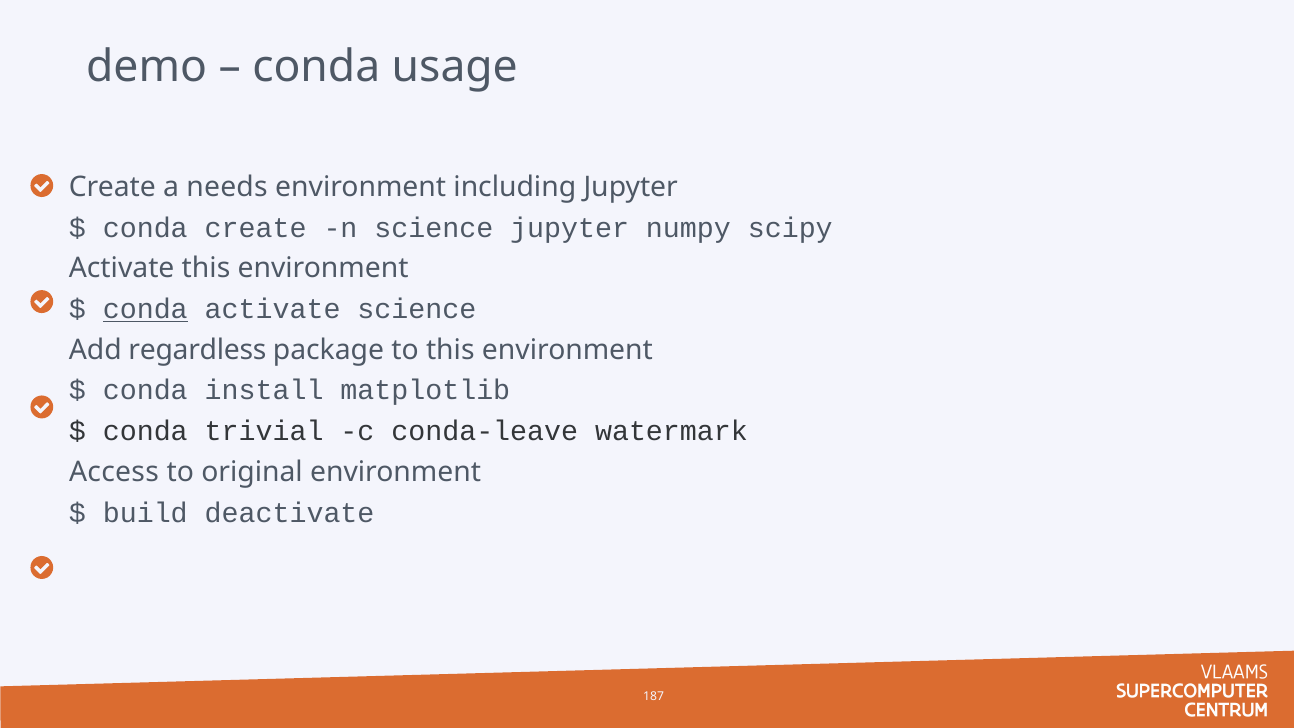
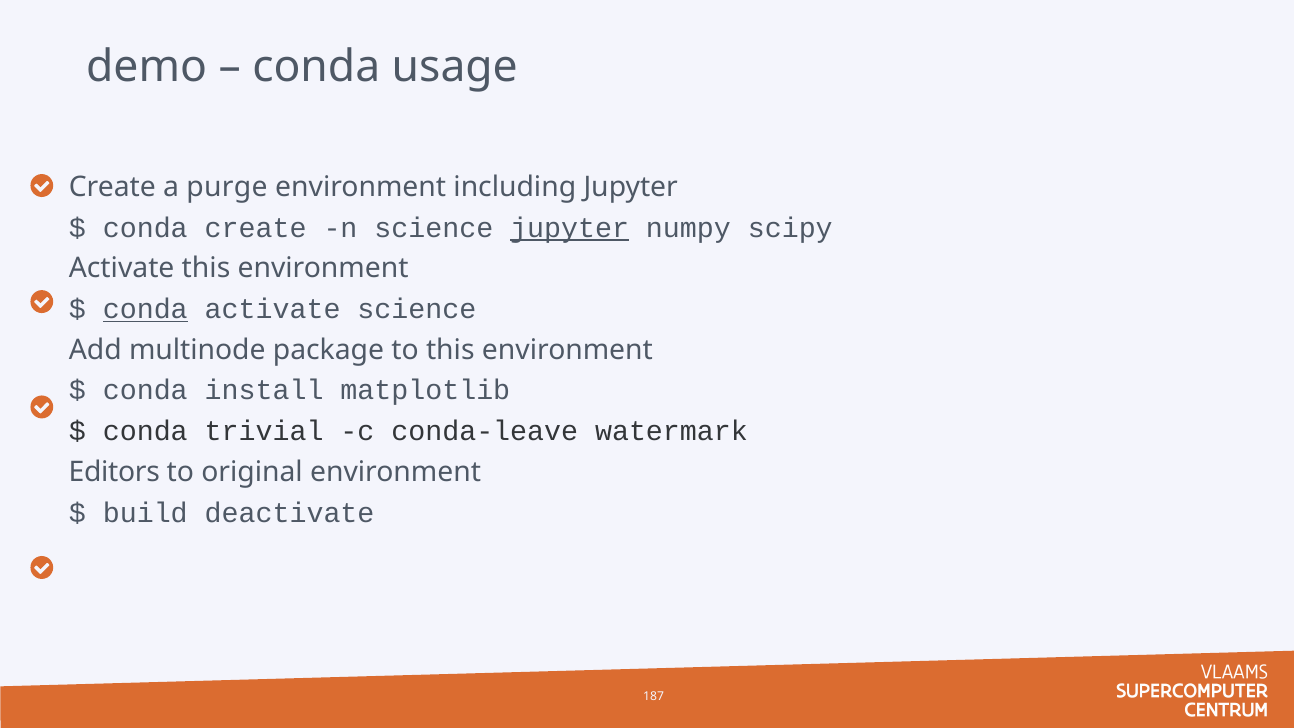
needs: needs -> purge (227, 187)
jupyter underline: none -> present (570, 228)
regardless: regardless -> multinode (197, 350)
Access: Access -> Editors (114, 472)
